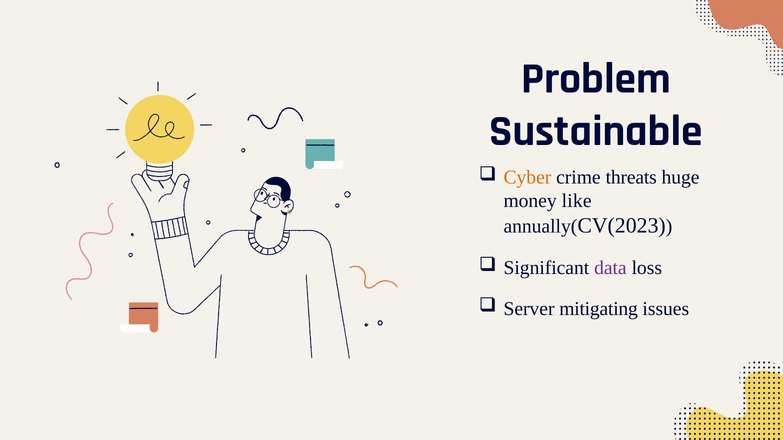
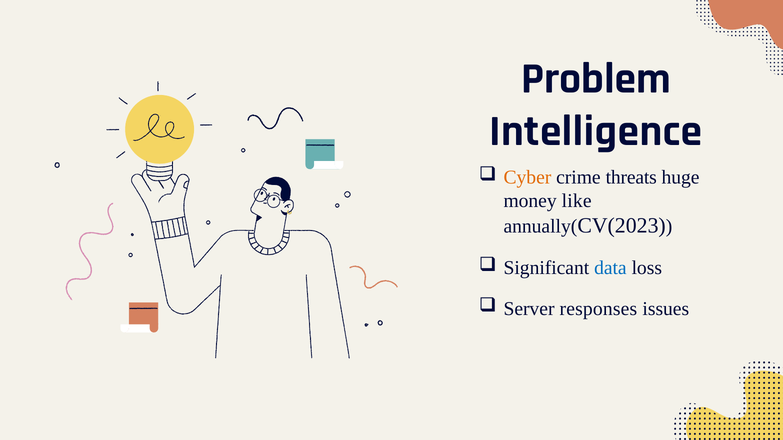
Sustainable: Sustainable -> Intelligence (596, 131)
data colour: purple -> blue (610, 268)
mitigating: mitigating -> responses (598, 309)
